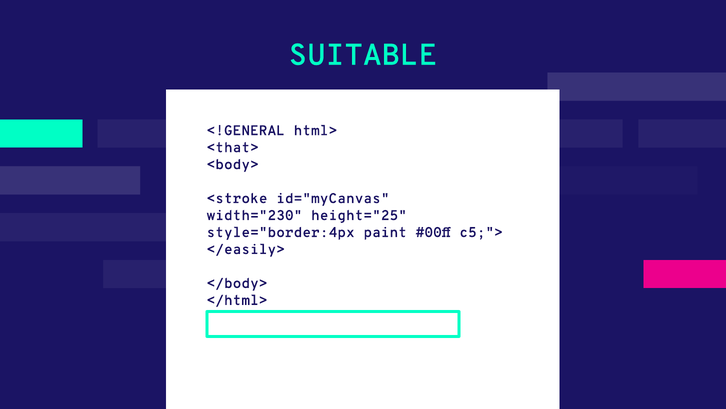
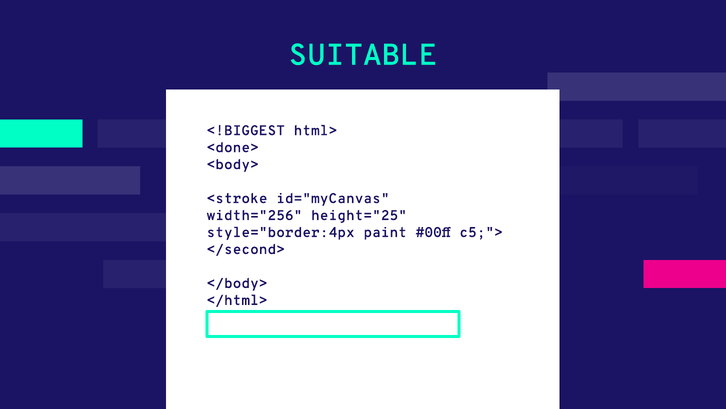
<!GENERAL: <!GENERAL -> <!BIGGEST (246, 130)
<that>: <that> -> <done> (233, 147)
width="230: width="230 -> width="256 (254, 215)
</easily>: </easily> -> </second> (246, 249)
